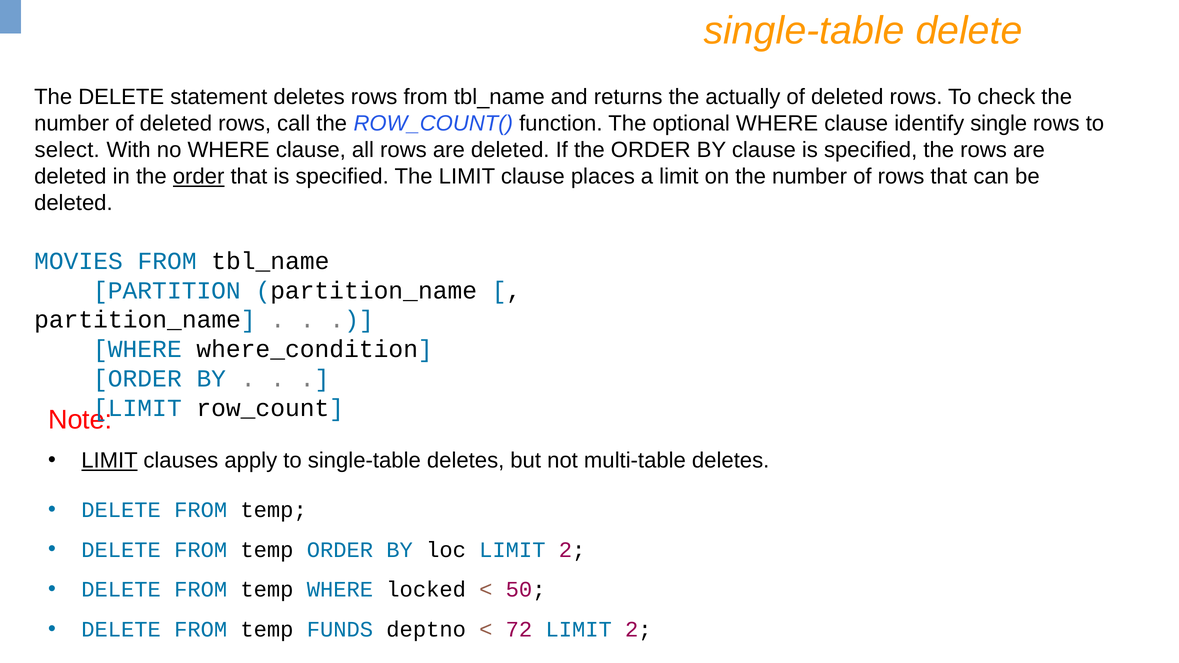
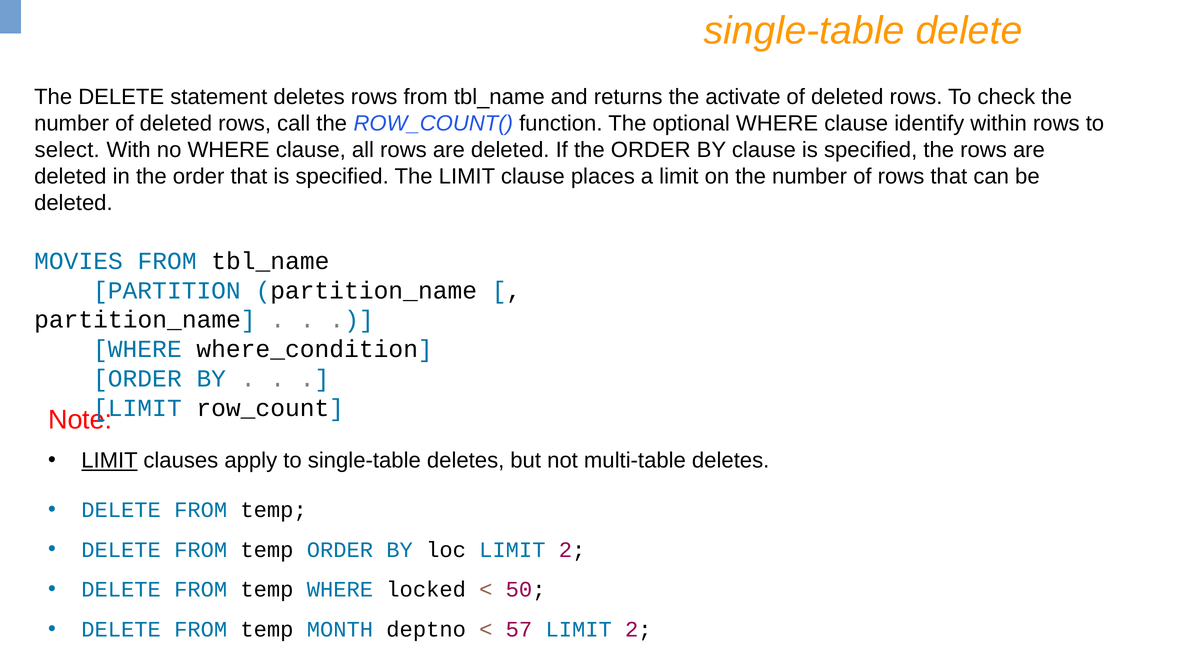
actually: actually -> activate (743, 97)
single: single -> within (999, 124)
order underline: present -> none (199, 177)
FUNDS: FUNDS -> MONTH (340, 630)
72: 72 -> 57 (519, 630)
